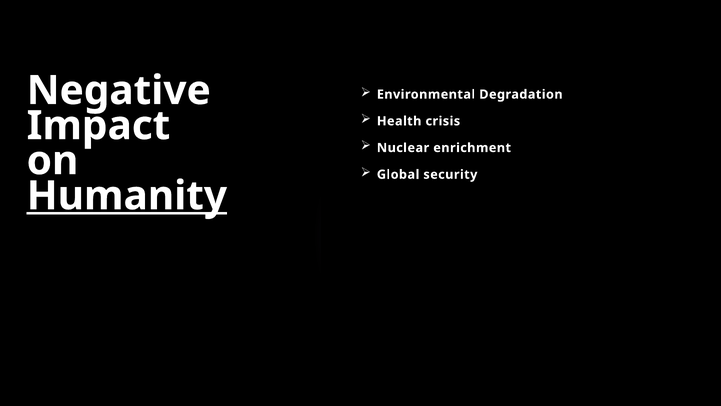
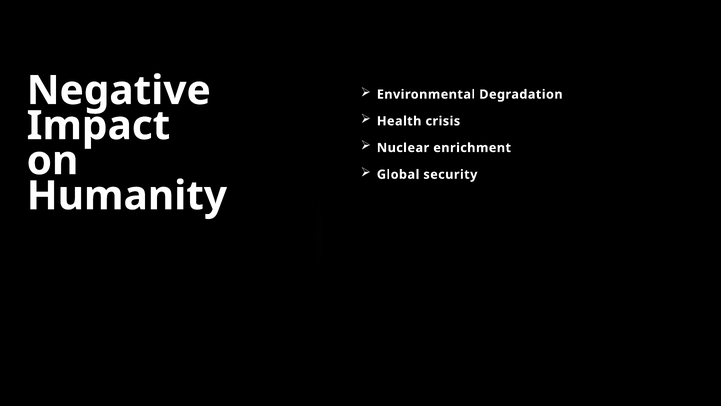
Humanity underline: present -> none (127, 196)
